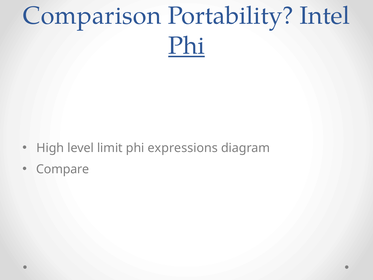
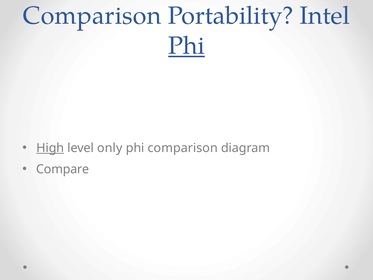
High underline: none -> present (50, 148)
limit: limit -> only (110, 148)
phi expressions: expressions -> comparison (183, 148)
